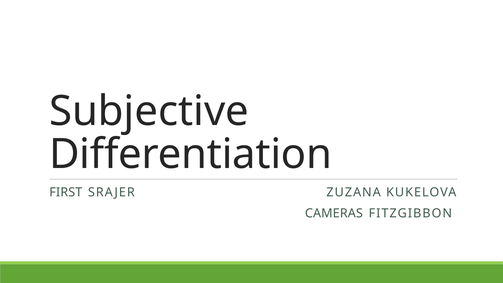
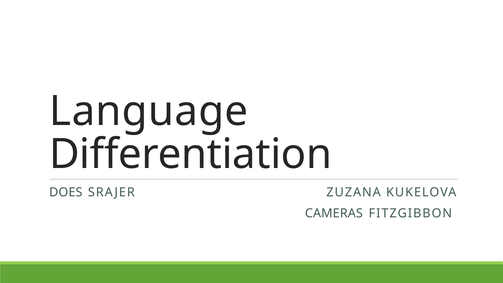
Subjective: Subjective -> Language (149, 111)
FIRST: FIRST -> DOES (66, 192)
